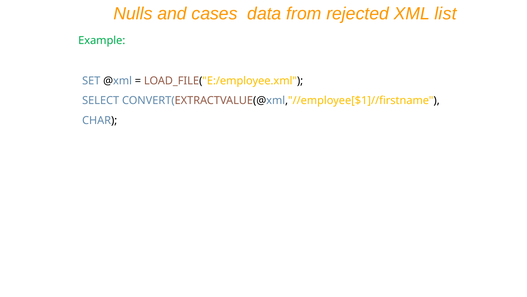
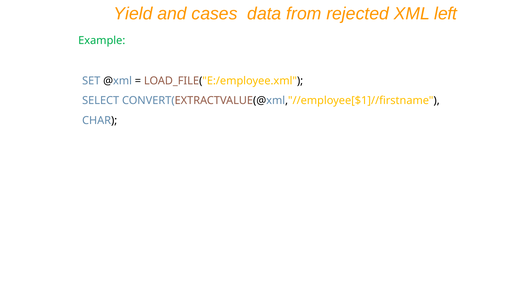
Nulls: Nulls -> Yield (133, 14)
list: list -> left (446, 14)
